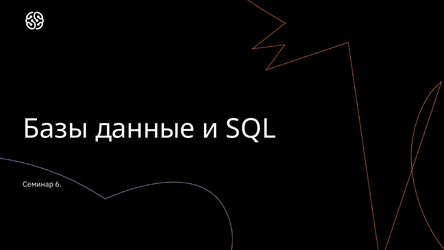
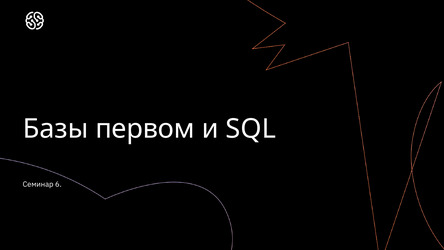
данные: данные -> первом (145, 129)
